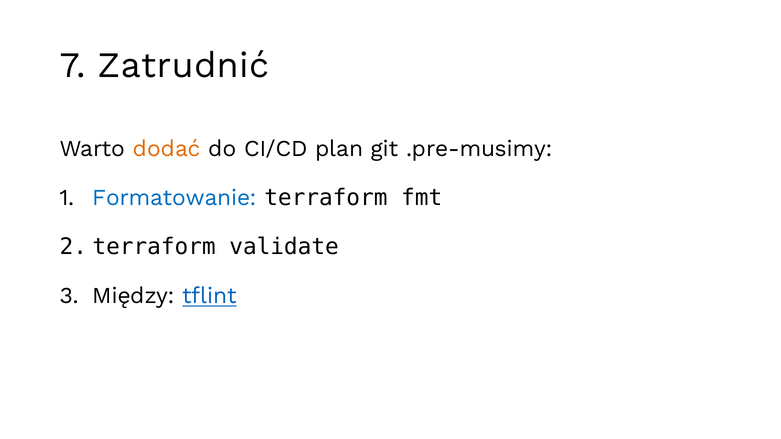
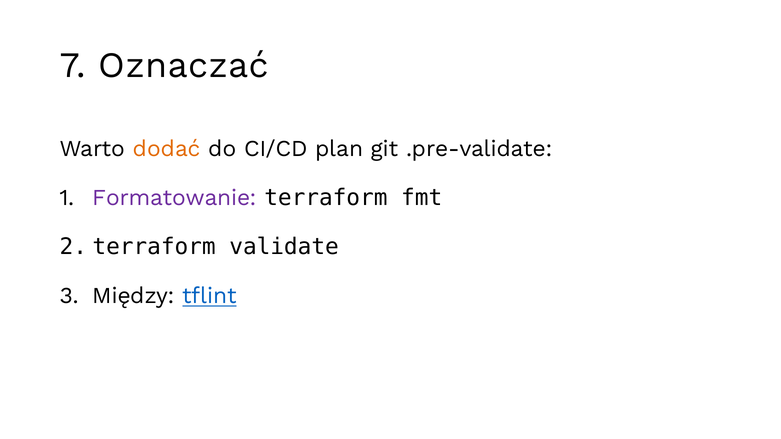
Zatrudnić: Zatrudnić -> Oznaczać (184, 66)
.pre-musimy: .pre-musimy -> .pre-validate (479, 149)
Formatowanie colour: blue -> purple (175, 198)
